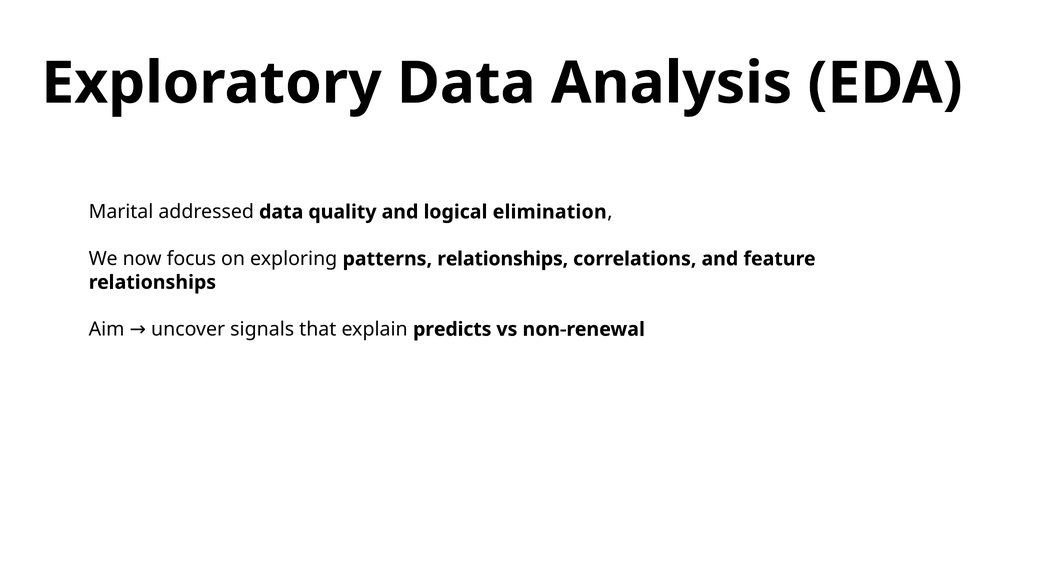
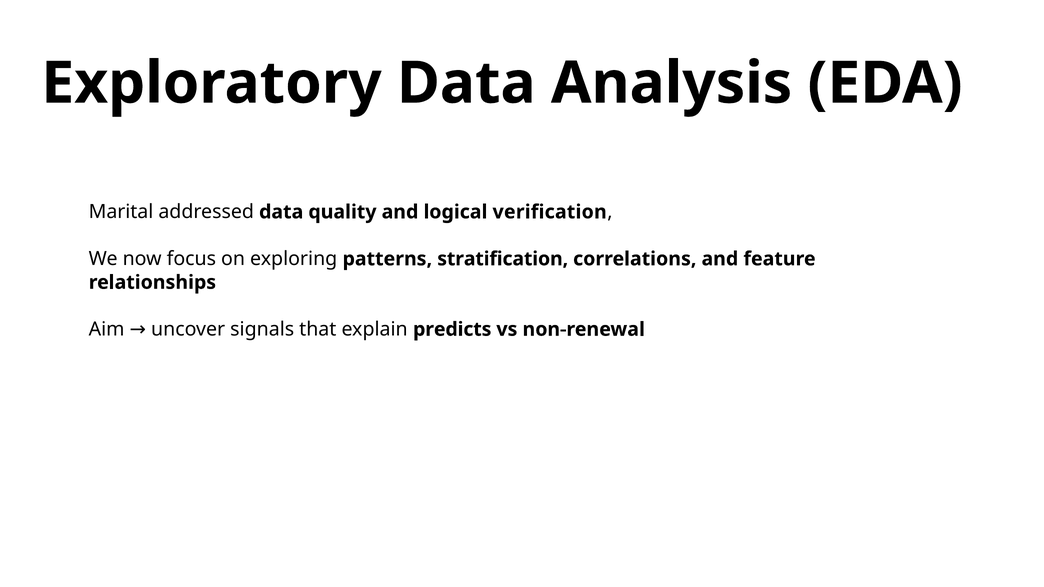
elimination: elimination -> verification (550, 212)
patterns relationships: relationships -> stratification (503, 259)
